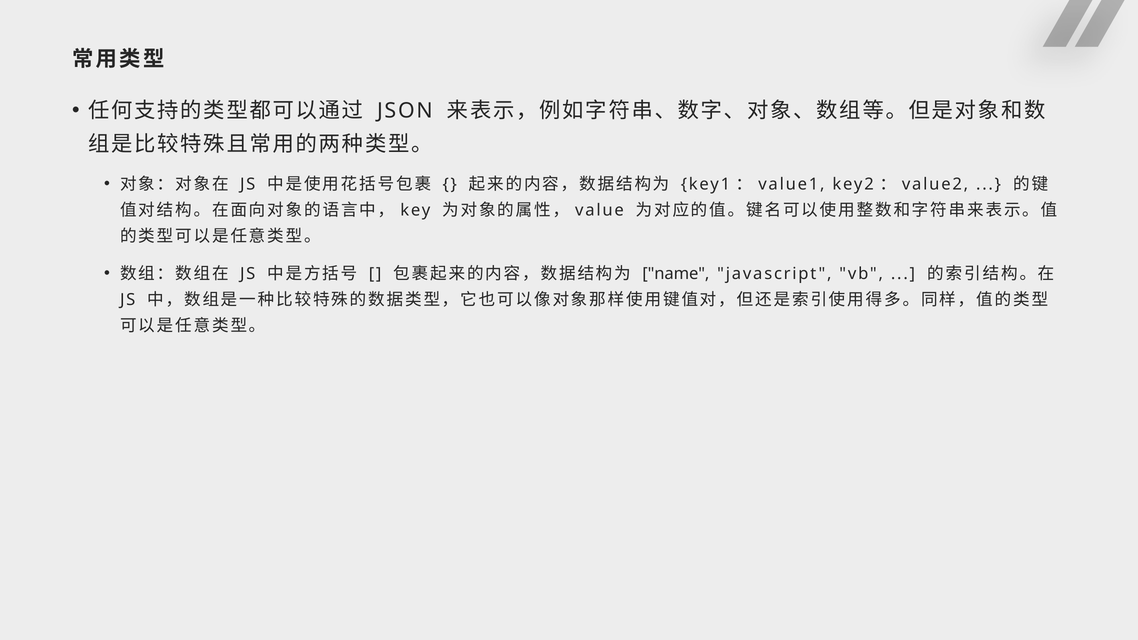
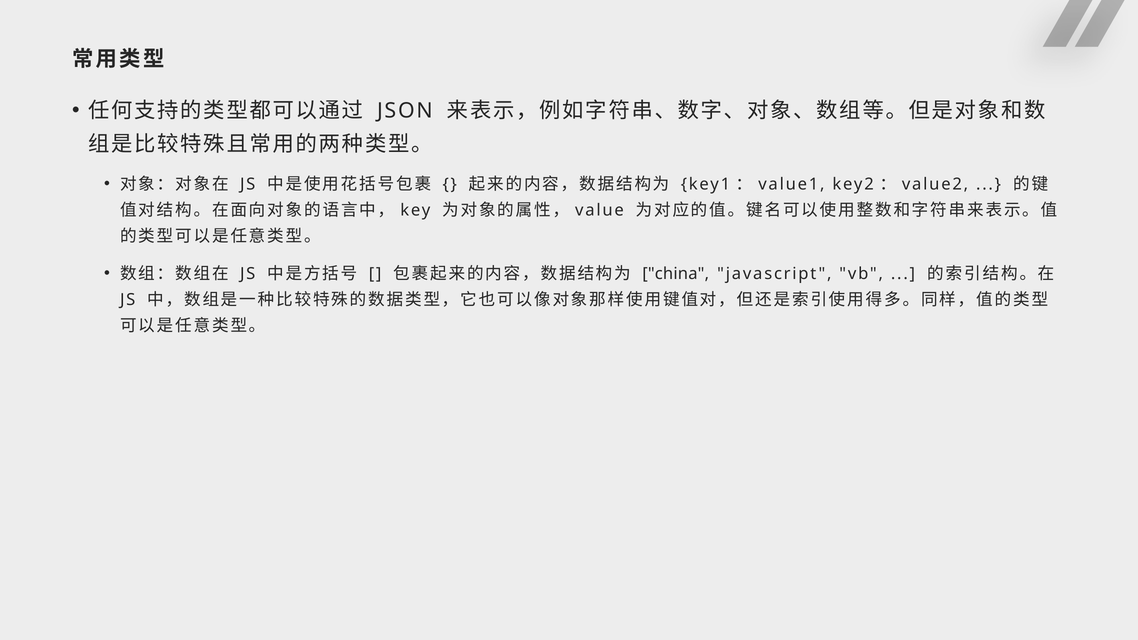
name: name -> china (676, 274)
